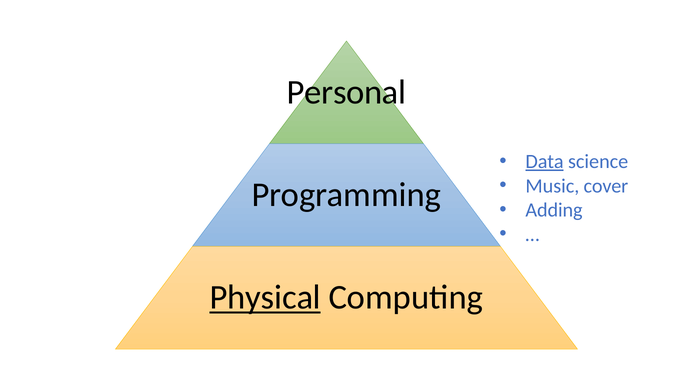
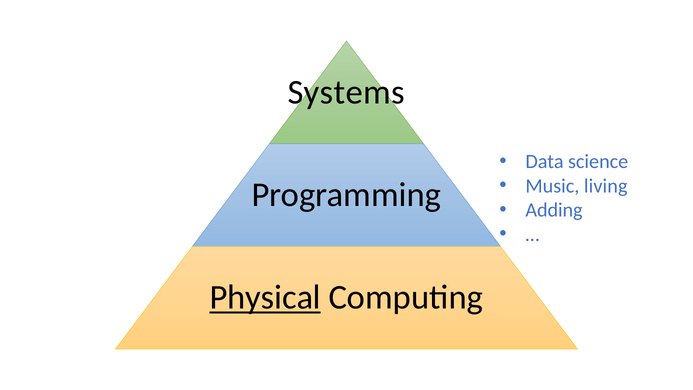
Personal: Personal -> Systems (346, 92)
Data underline: present -> none (545, 161)
cover: cover -> living (606, 186)
